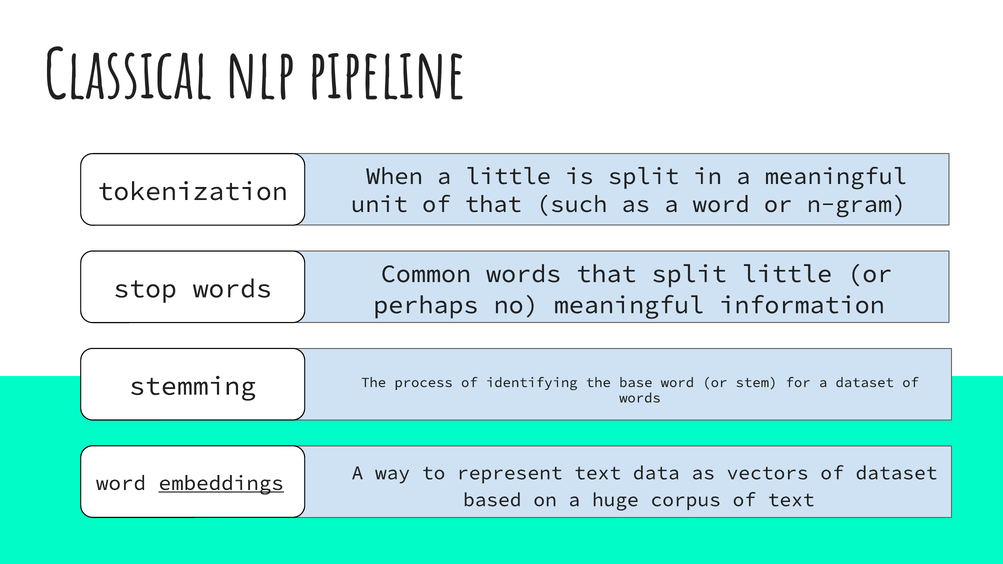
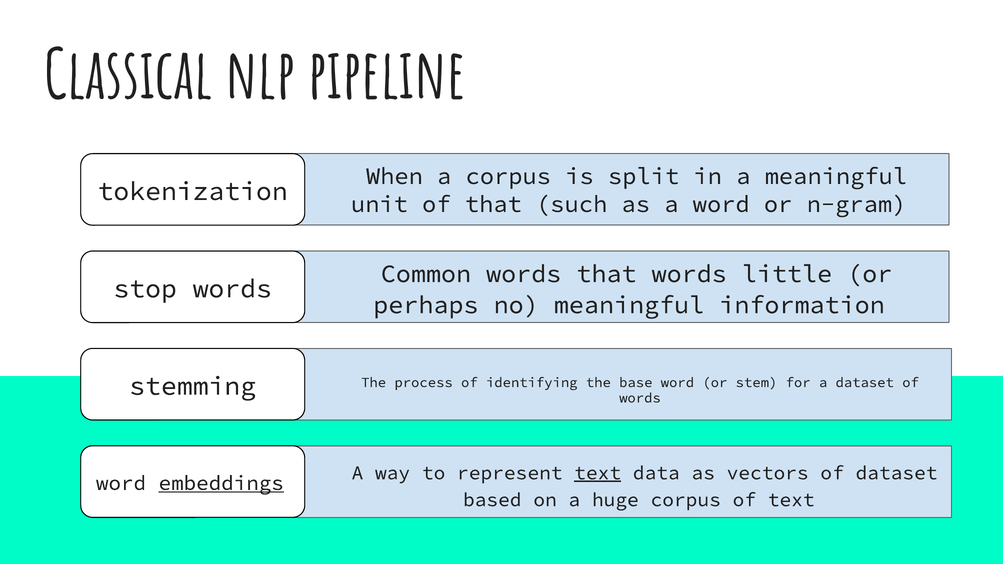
a little: little -> corpus (508, 176)
that split: split -> words (689, 274)
text underline: none -> present (598, 473)
